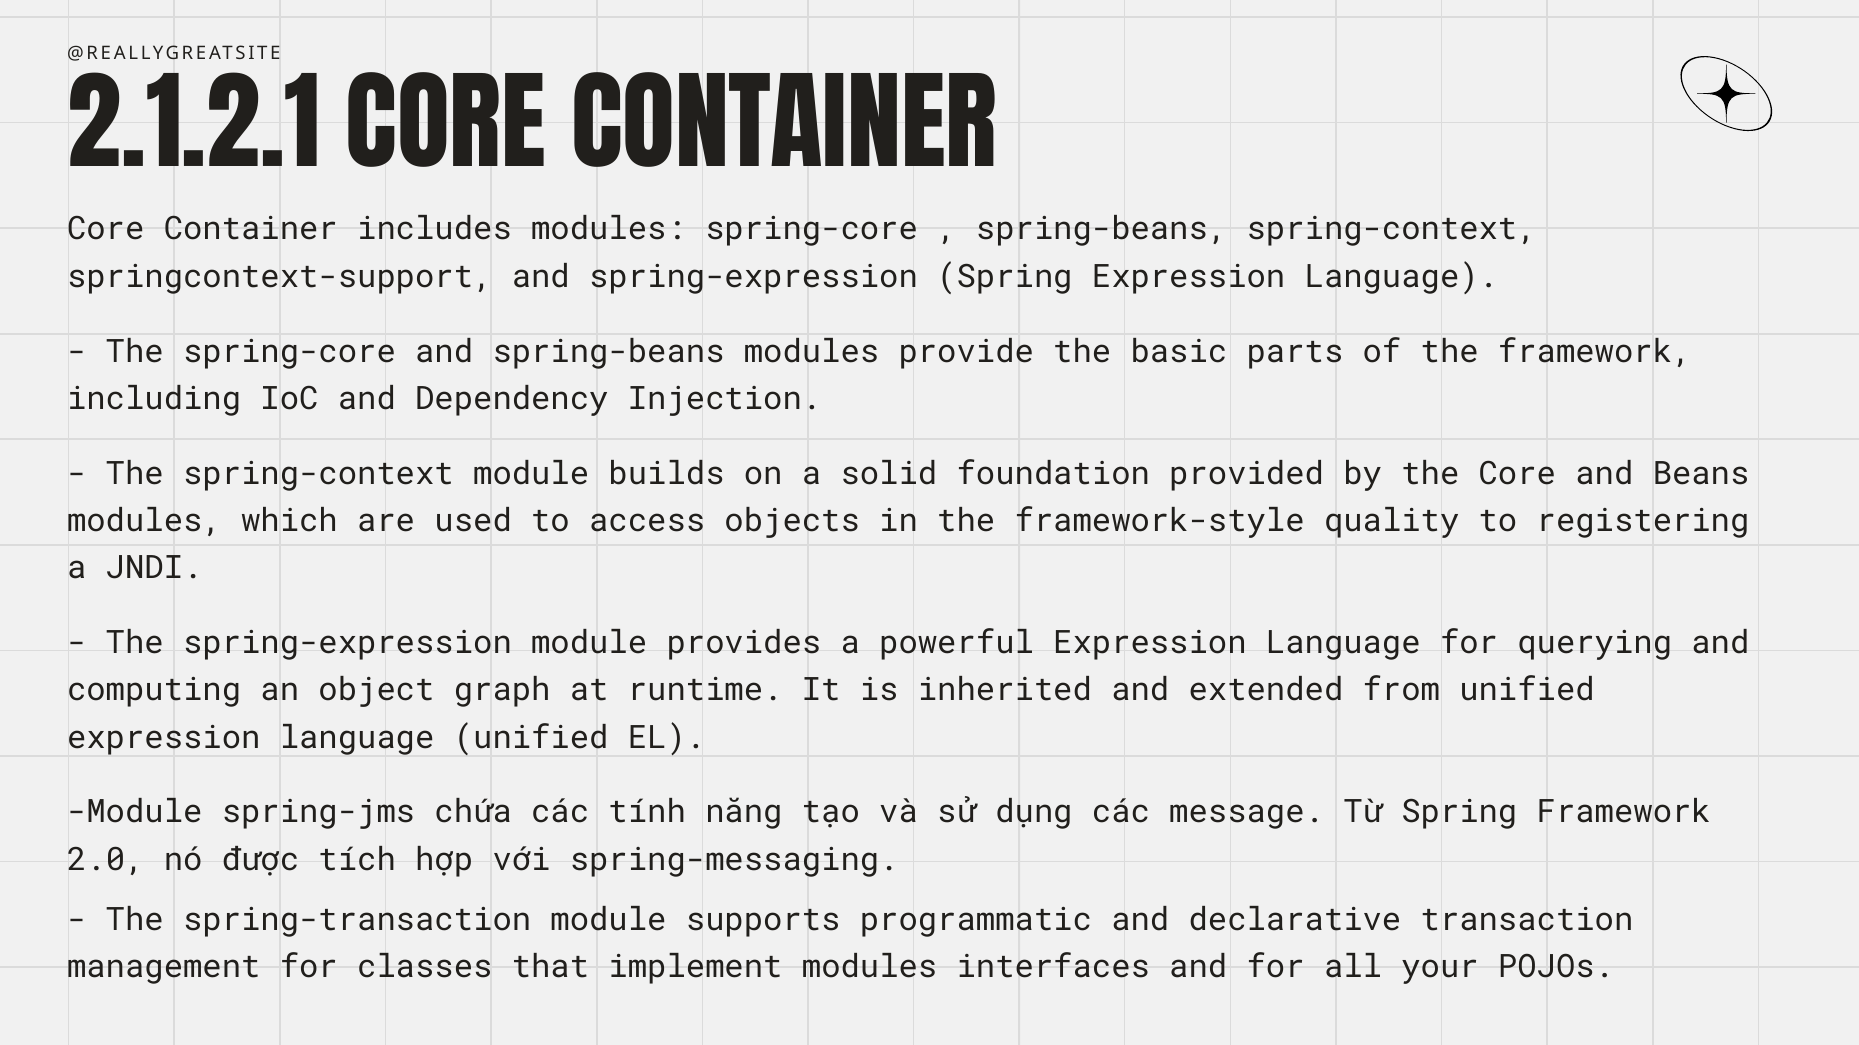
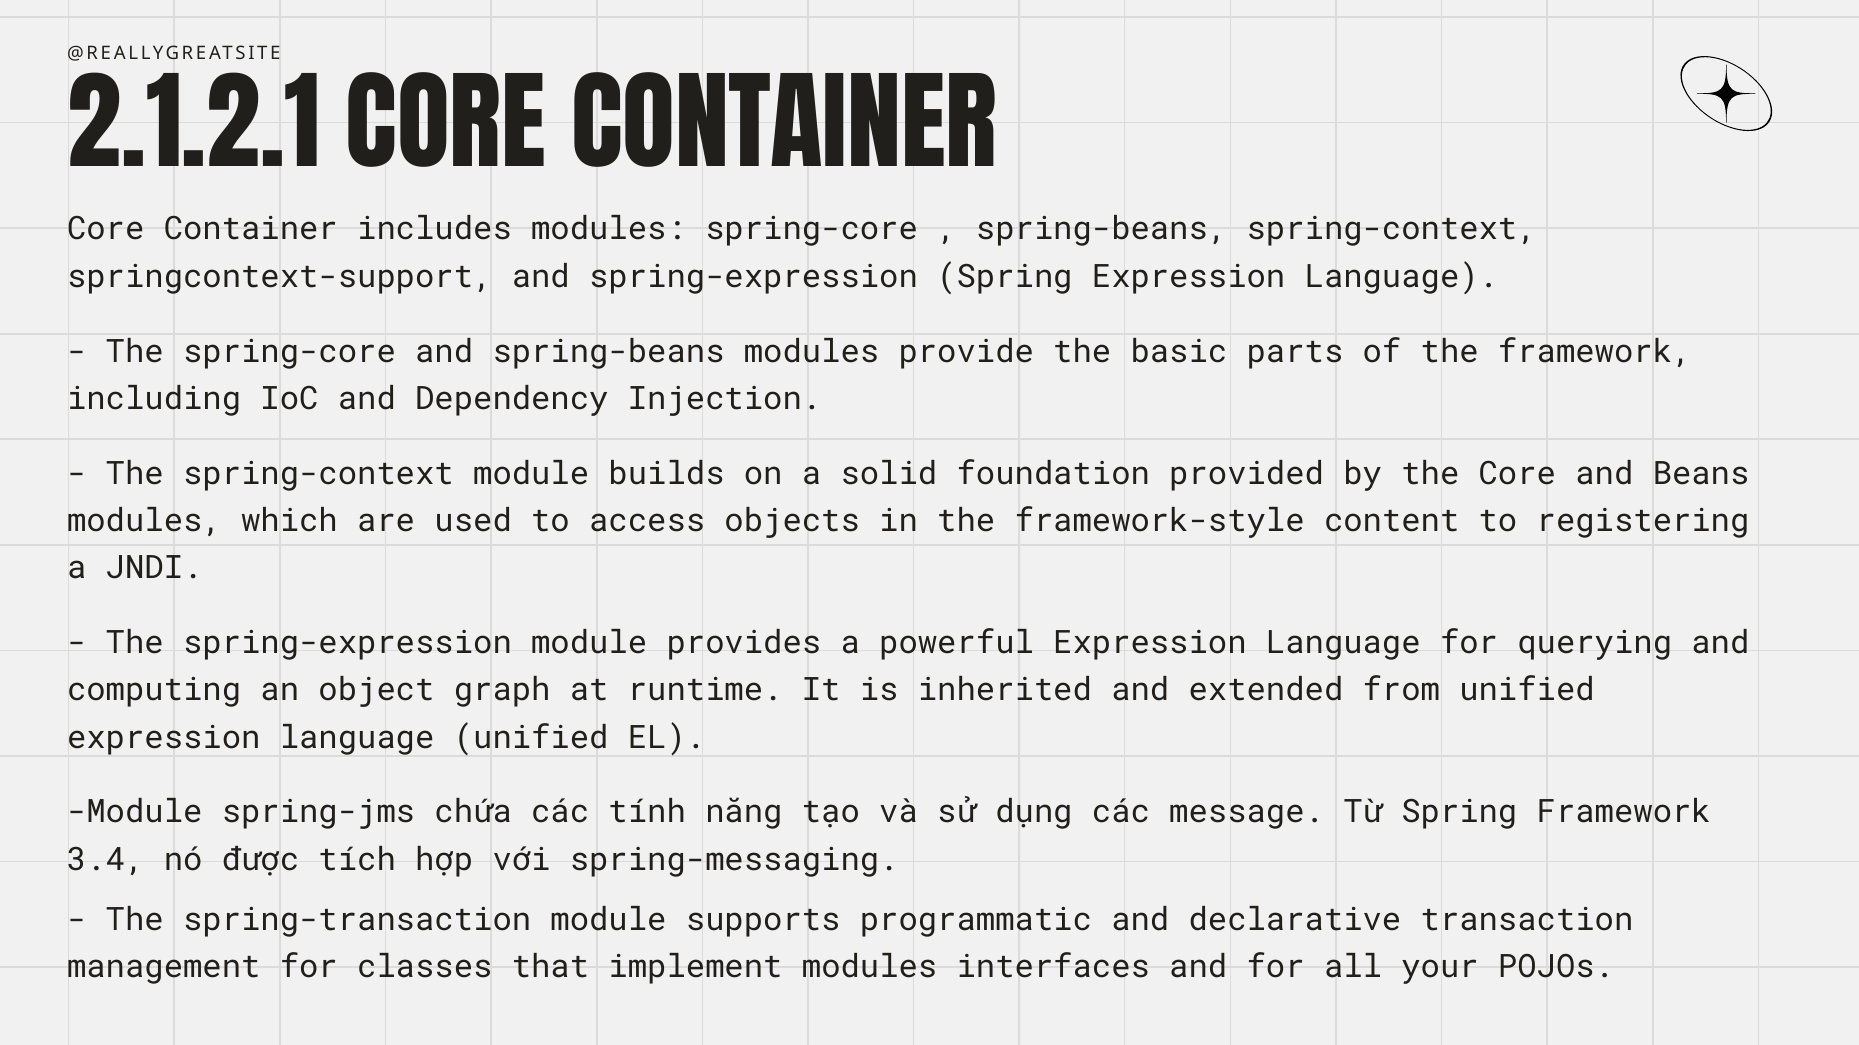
quality: quality -> content (1392, 521)
2.0: 2.0 -> 3.4 (106, 860)
